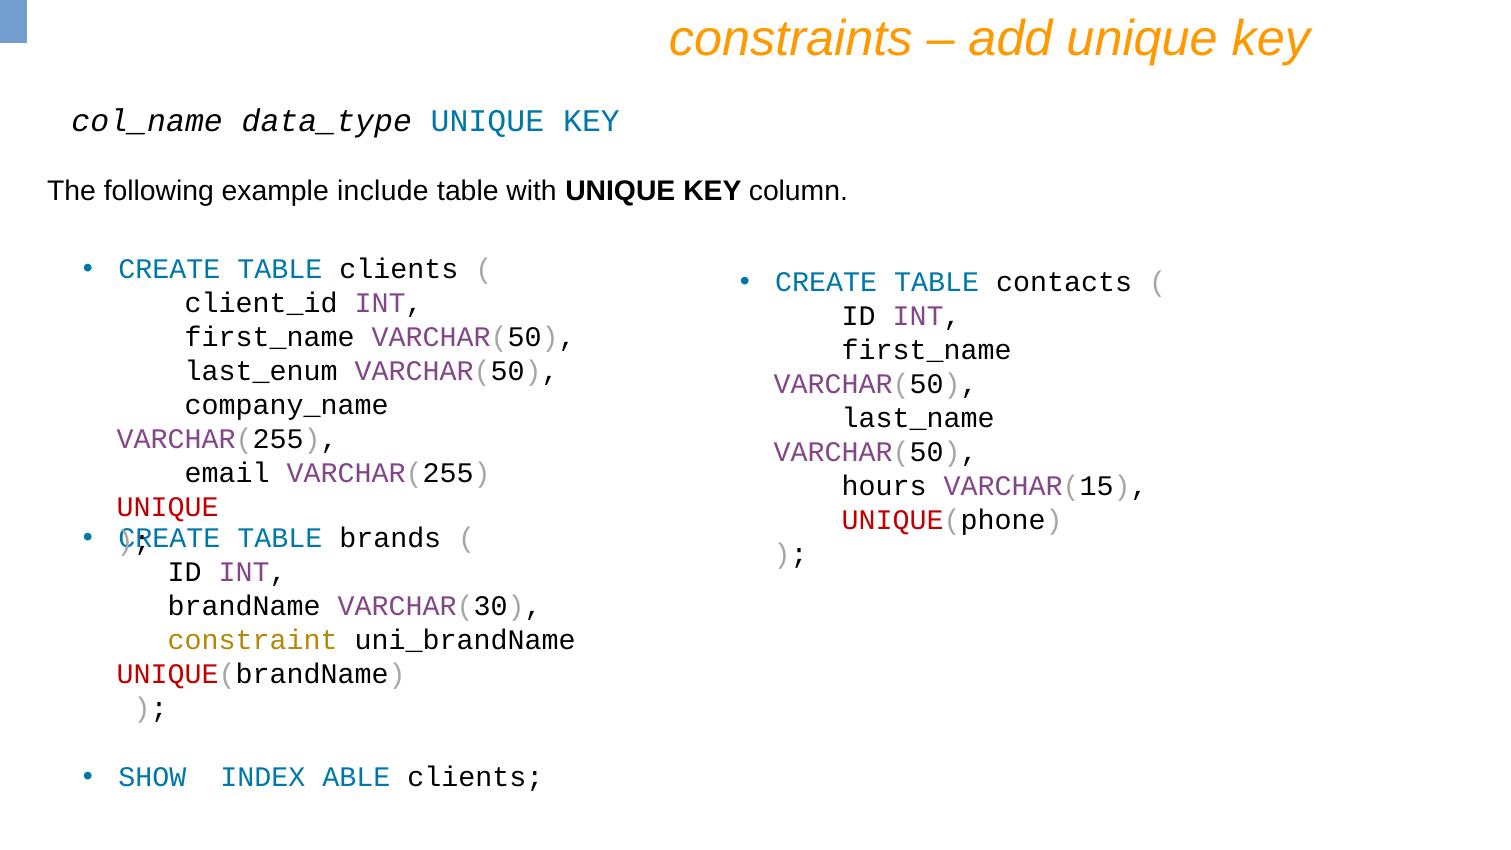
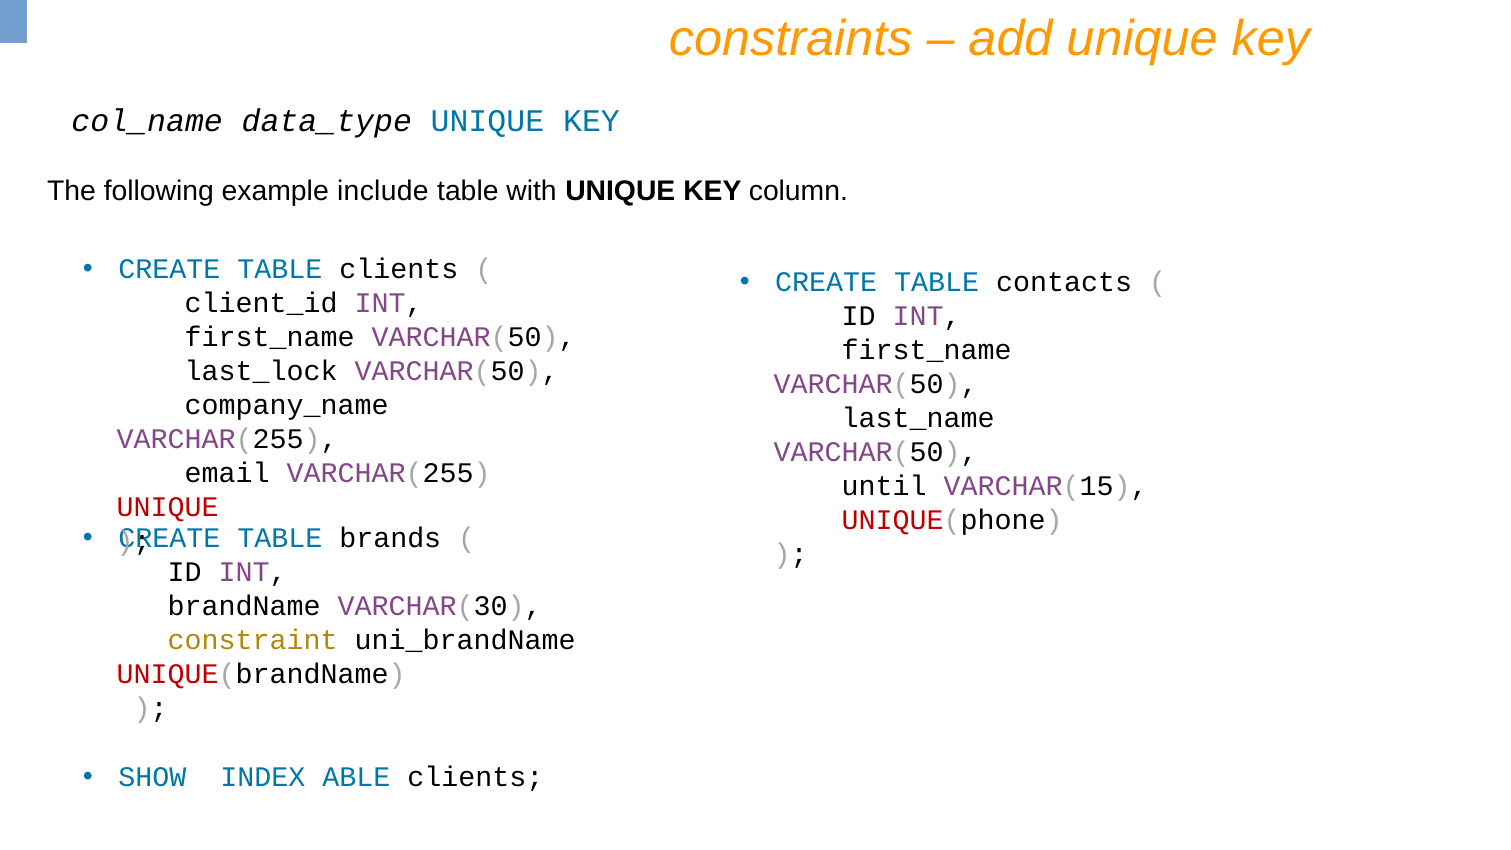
last_enum: last_enum -> last_lock (261, 371)
hours: hours -> until (884, 486)
